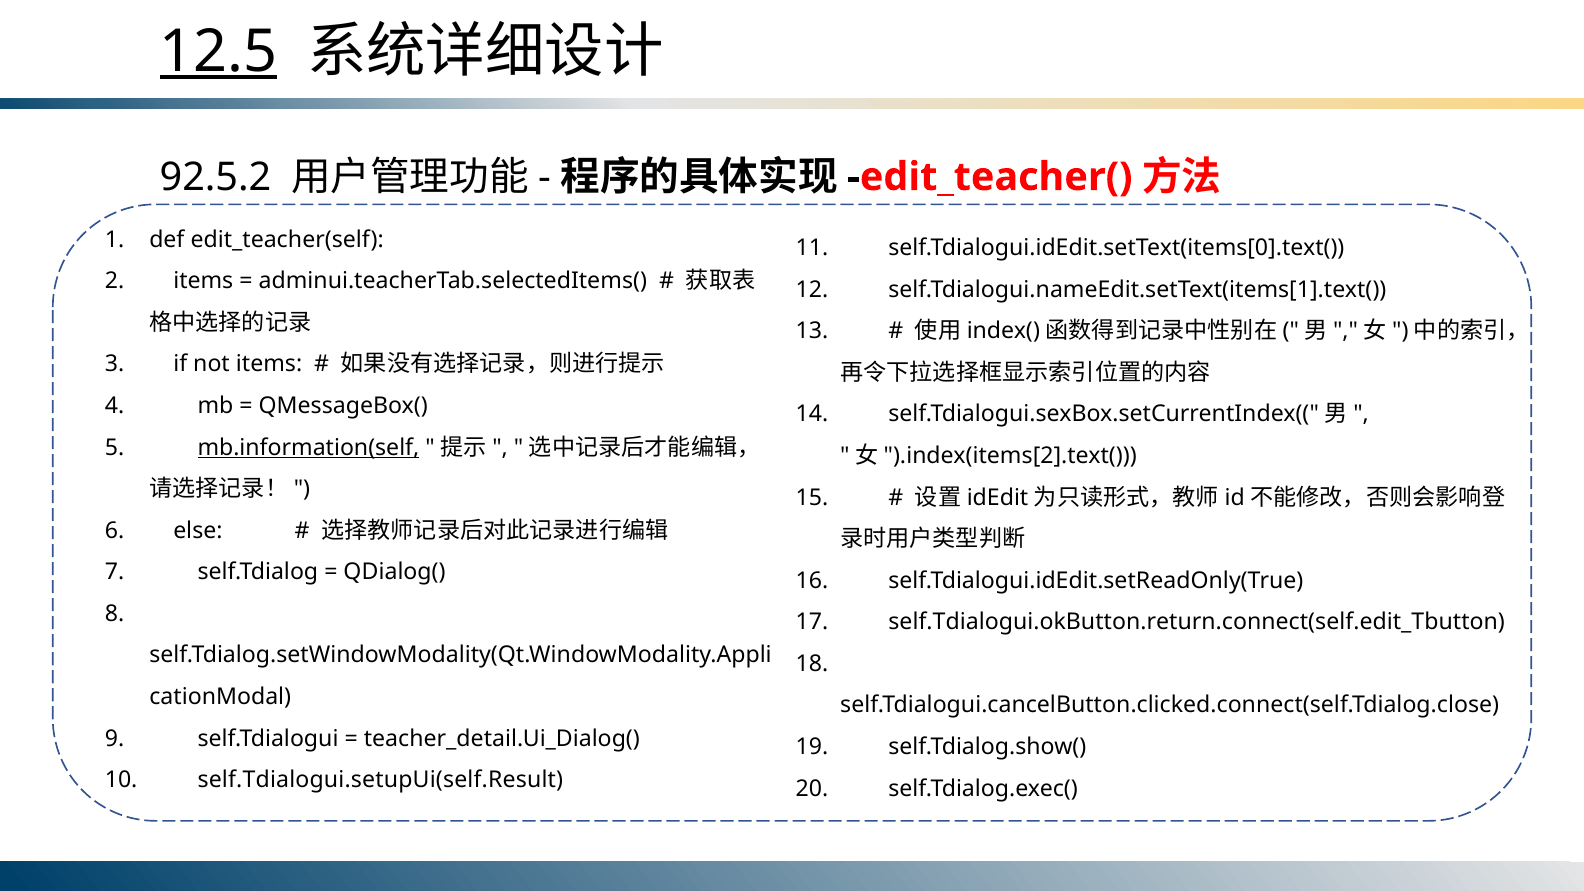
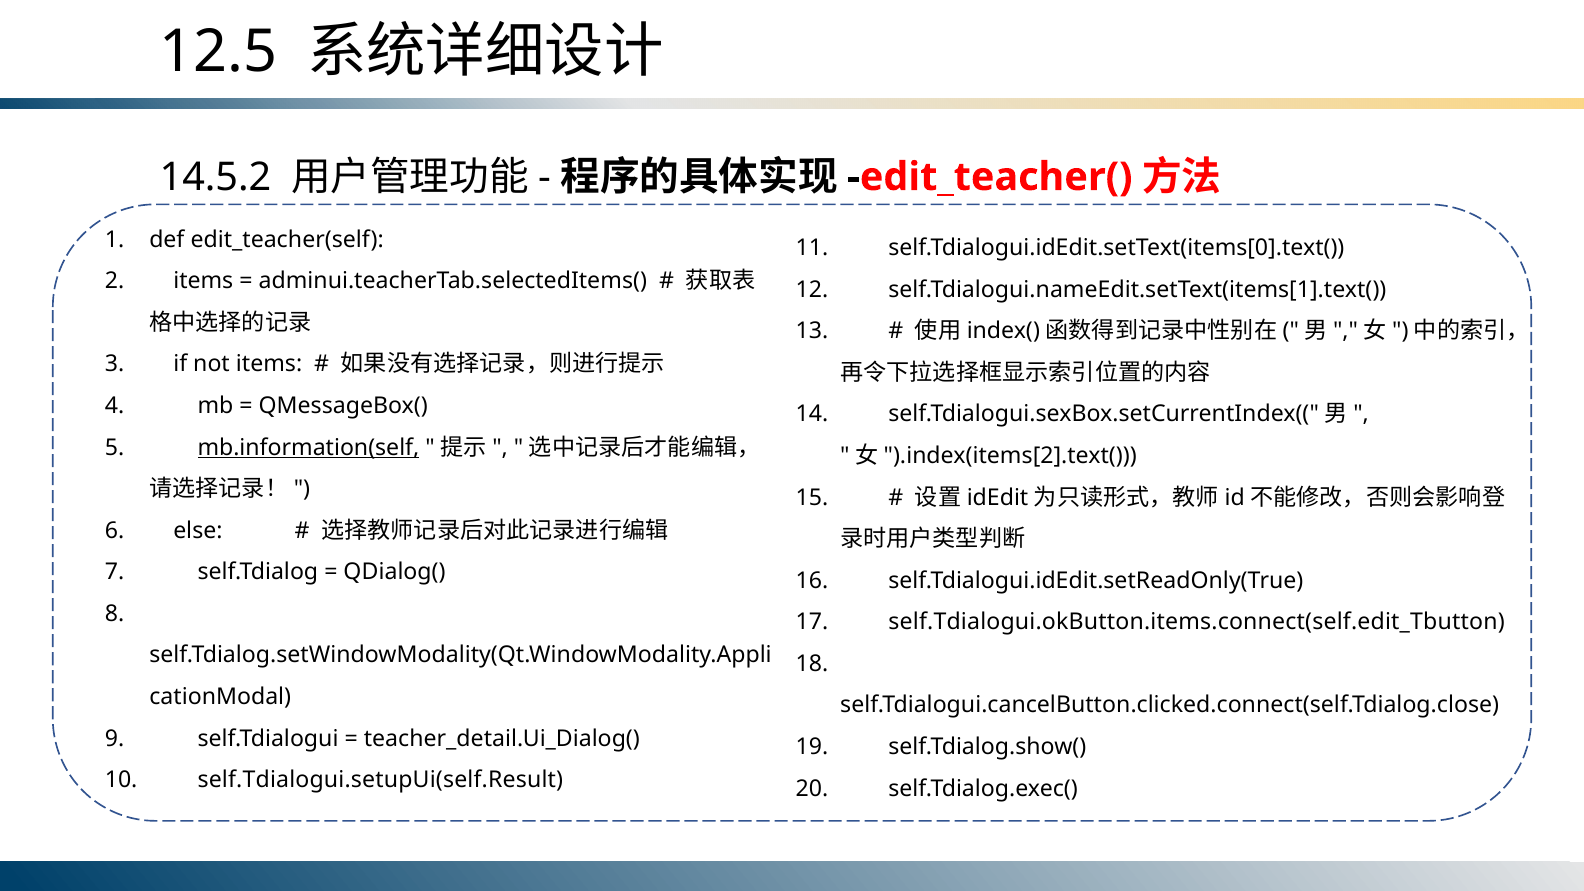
12.5 underline: present -> none (218, 51)
92.5.2: 92.5.2 -> 14.5.2 (216, 177)
self.Tdialogui.okButton.return.connect(self.edit_Tbutton: self.Tdialogui.okButton.return.connect(self.edit_Tbutton -> self.Tdialogui.okButton.items.connect(self.edit_Tbutton (1197, 622)
